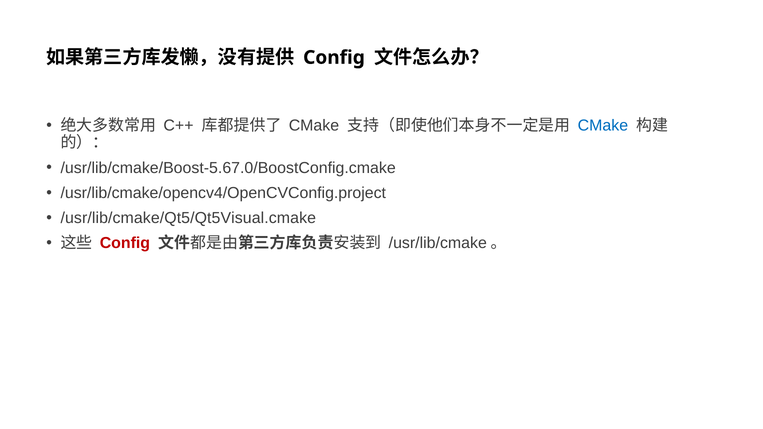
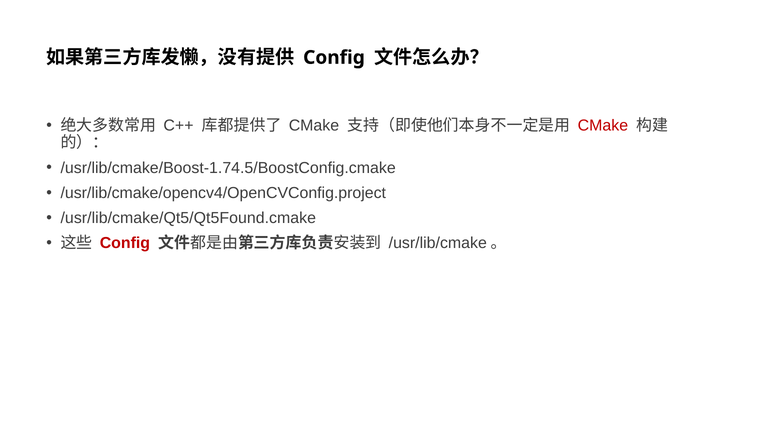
CMake colour: blue -> red (603, 126)
/usr/lib/cmake/Boost-5.67.0/BoostConfig.cmake: /usr/lib/cmake/Boost-5.67.0/BoostConfig.cmake -> /usr/lib/cmake/Boost-1.74.5/BoostConfig.cmake (228, 168)
/usr/lib/cmake/Qt5/Qt5Visual.cmake: /usr/lib/cmake/Qt5/Qt5Visual.cmake -> /usr/lib/cmake/Qt5/Qt5Found.cmake (188, 218)
